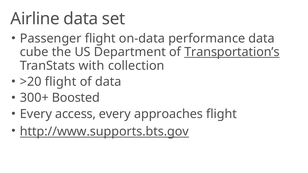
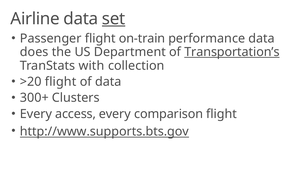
set underline: none -> present (114, 19)
on-data: on-data -> on-train (142, 39)
cube: cube -> does (34, 52)
Boosted: Boosted -> Clusters (76, 98)
approaches: approaches -> comparison (169, 114)
